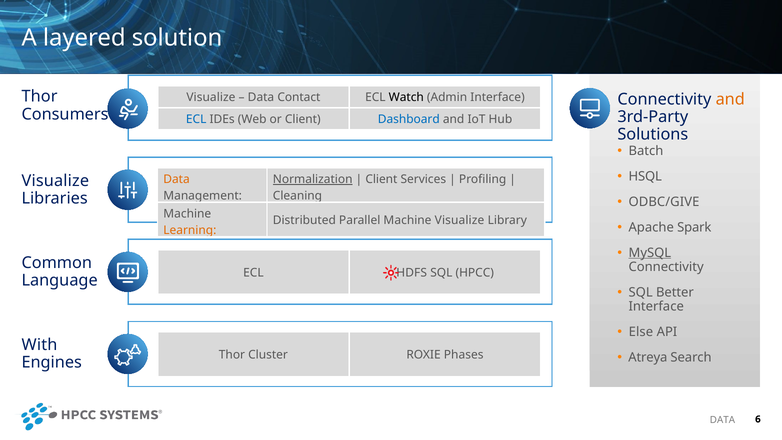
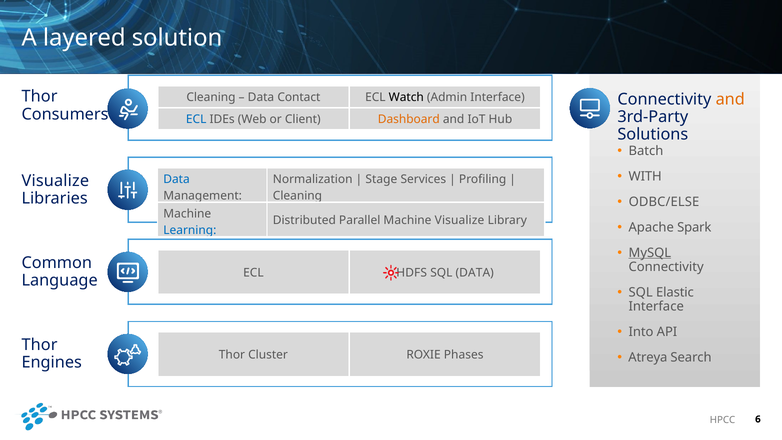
Visualize: Visualize -> Cleaning (211, 97)
Dashboard colour: blue -> orange (409, 119)
HSQL: HSQL -> WITH (645, 176)
Data colour: orange -> blue (177, 179)
Normalization underline: present -> none (313, 179)
Client: Client -> Stage (381, 179)
ODBC/GIVE: ODBC/GIVE -> ODBC/ELSE (664, 202)
Learning colour: orange -> blue (190, 230)
SQL HPCC: HPCC -> DATA (475, 272)
Better: Better -> Elastic (675, 292)
Else: Else -> Into (641, 332)
With: With -> Thor (40, 345)
DATA: DATA -> HPCC (723, 420)
